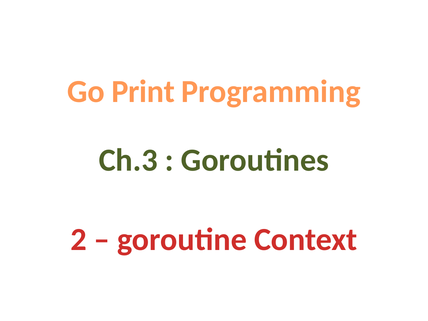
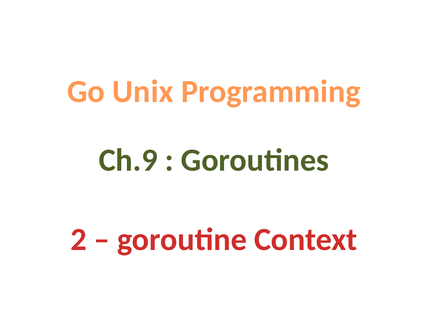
Print: Print -> Unix (143, 92)
Ch.3: Ch.3 -> Ch.9 (128, 160)
